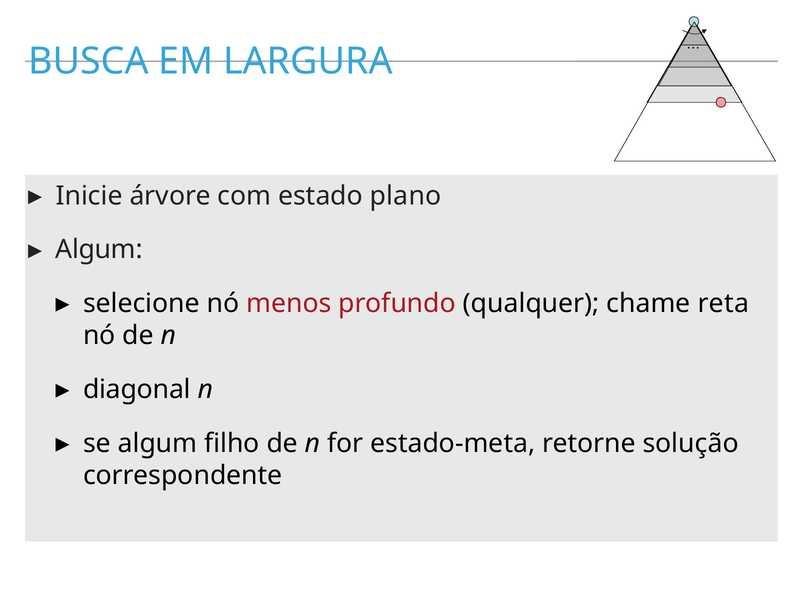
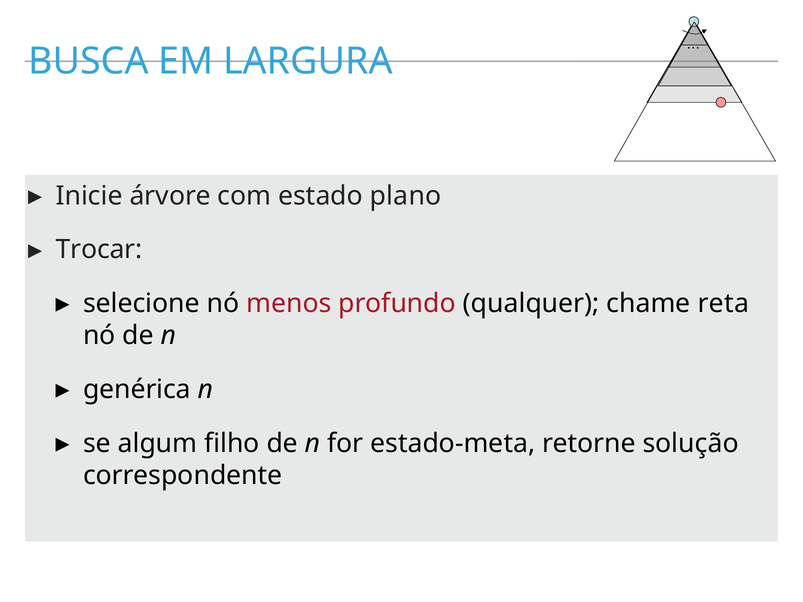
Algum: Algum -> Trocar (99, 250)
diagonal: diagonal -> genérica (137, 390)
